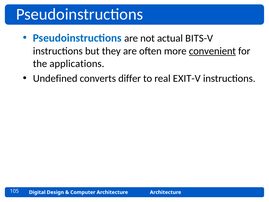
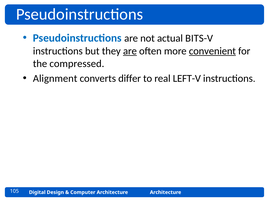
are underline: none -> present (130, 51)
applications: applications -> compressed (77, 64)
Undefined: Undefined -> Alignment (55, 78)
EXIT-V: EXIT-V -> LEFT-V (187, 78)
